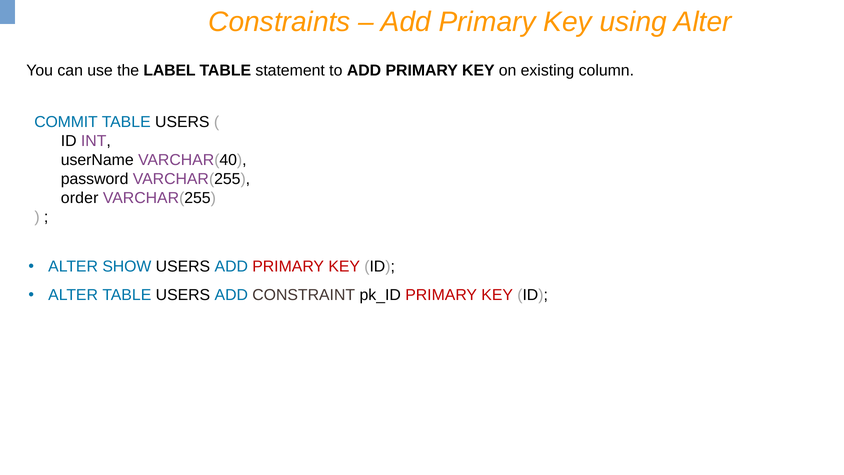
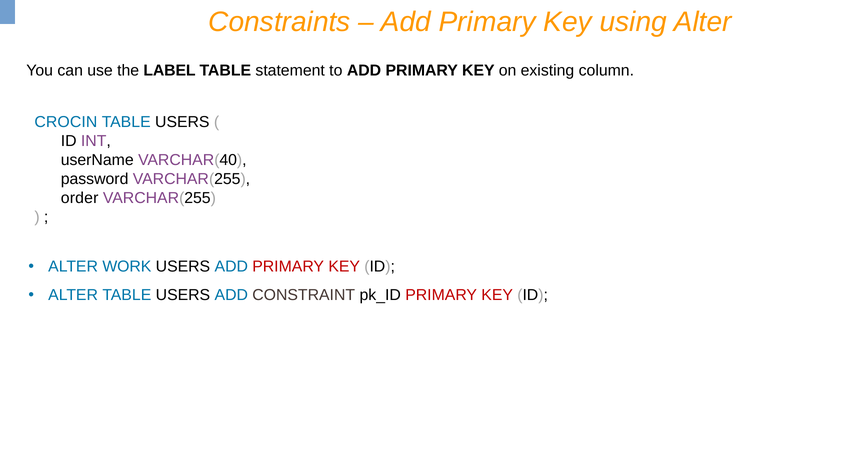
COMMIT: COMMIT -> CROCIN (66, 122)
SHOW: SHOW -> WORK (127, 267)
